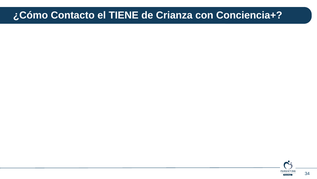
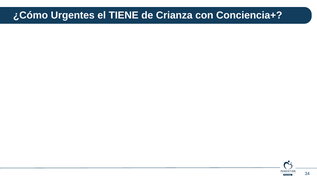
Contacto: Contacto -> Urgentes (73, 15)
